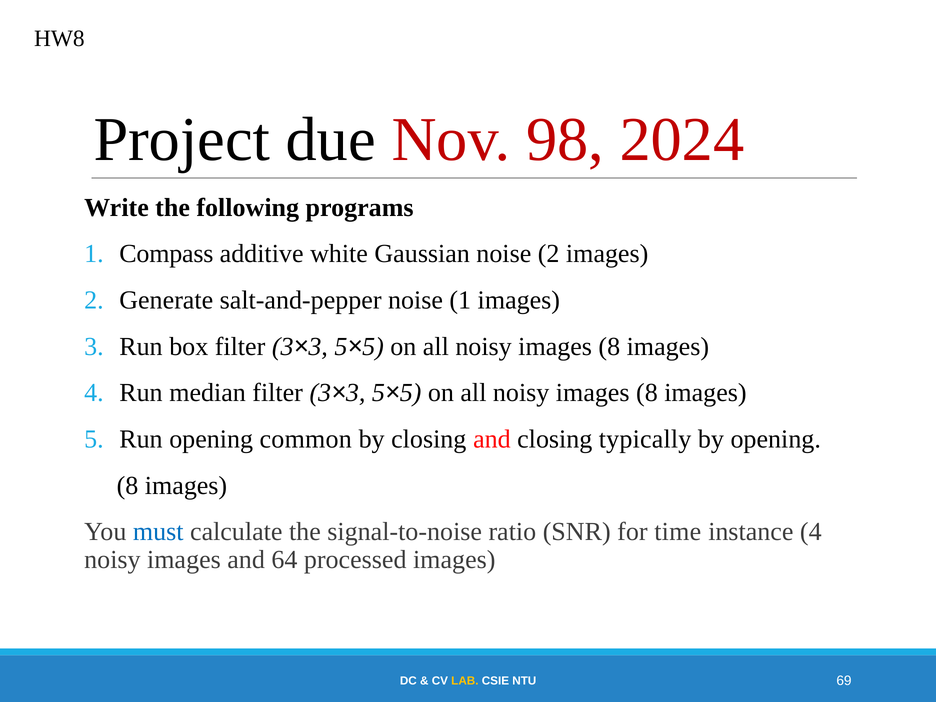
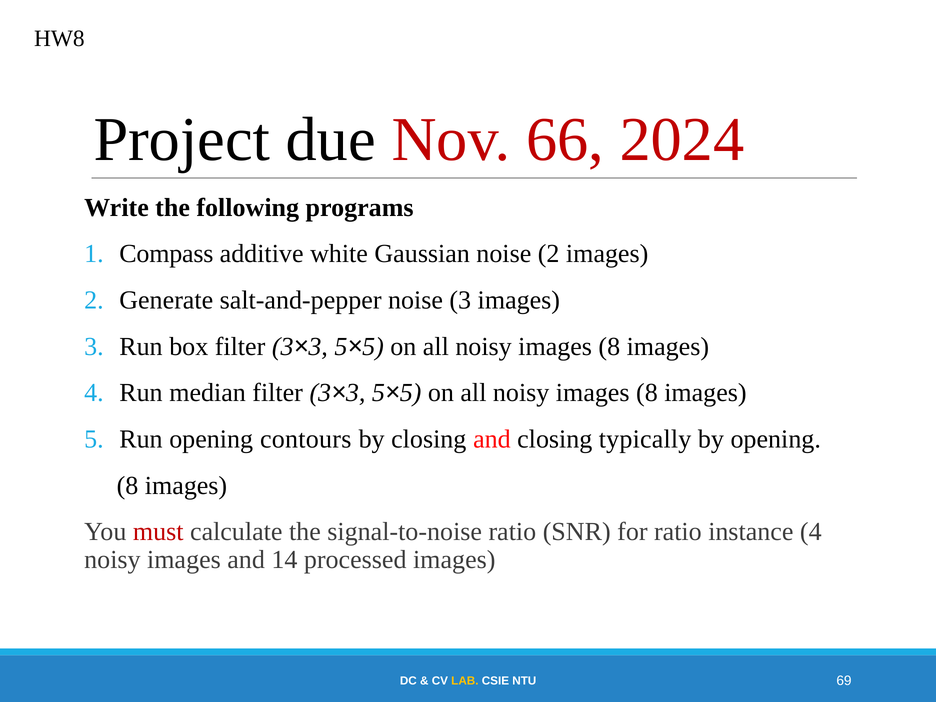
98: 98 -> 66 (565, 140)
noise 1: 1 -> 3 (460, 300)
common: common -> contours (306, 439)
must colour: blue -> red (158, 532)
for time: time -> ratio (678, 532)
64: 64 -> 14 (284, 560)
